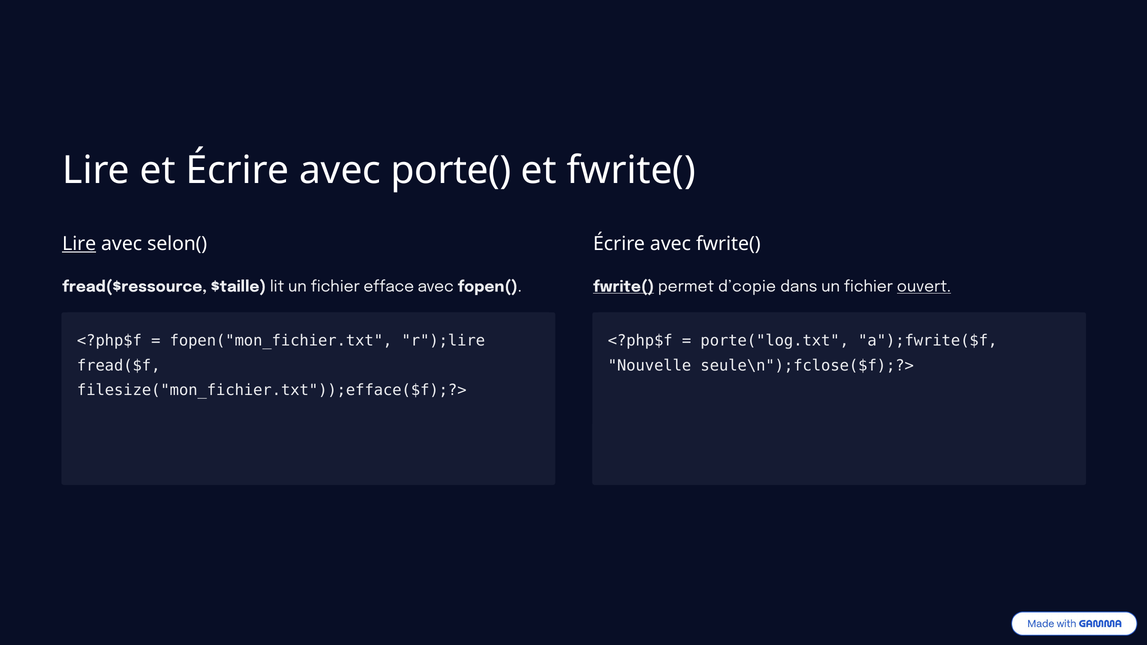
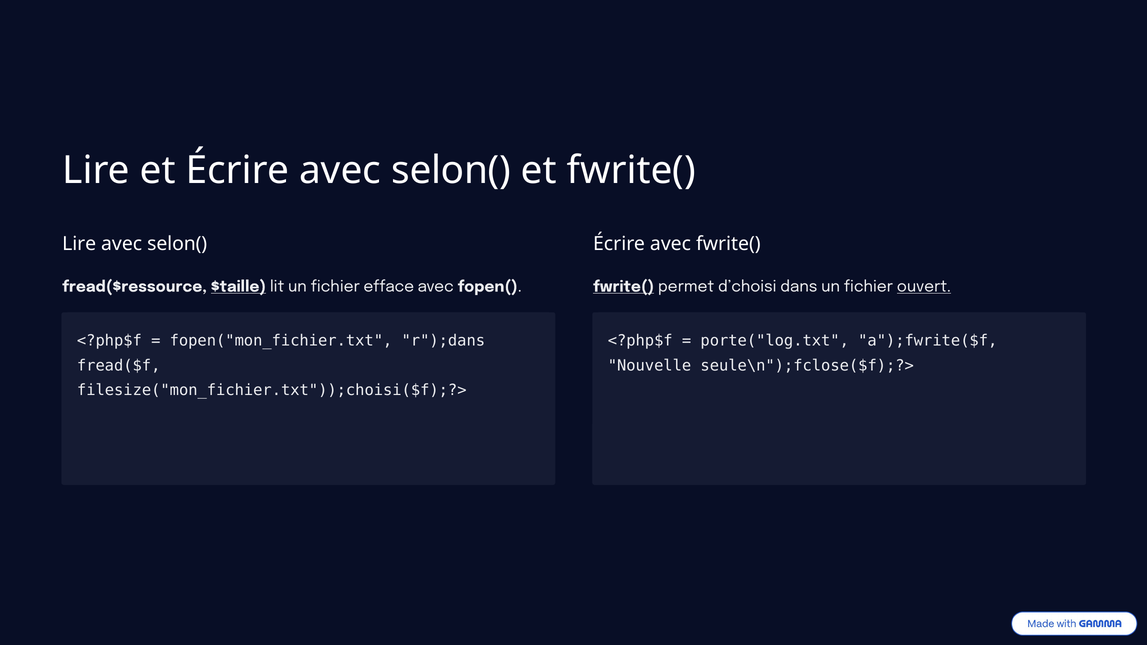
Écrire avec porte(: porte( -> selon( (451, 170)
Lire underline: present -> none (79, 244)
$taille underline: none -> present (238, 287)
d’copie: d’copie -> d’choisi (747, 287)
r");lire: r");lire -> r");dans (443, 341)
filesize("mon_fichier.txt"));efface($f);?>: filesize("mon_fichier.txt"));efface($f);?> -> filesize("mon_fichier.txt"));choisi($f);?> (272, 391)
